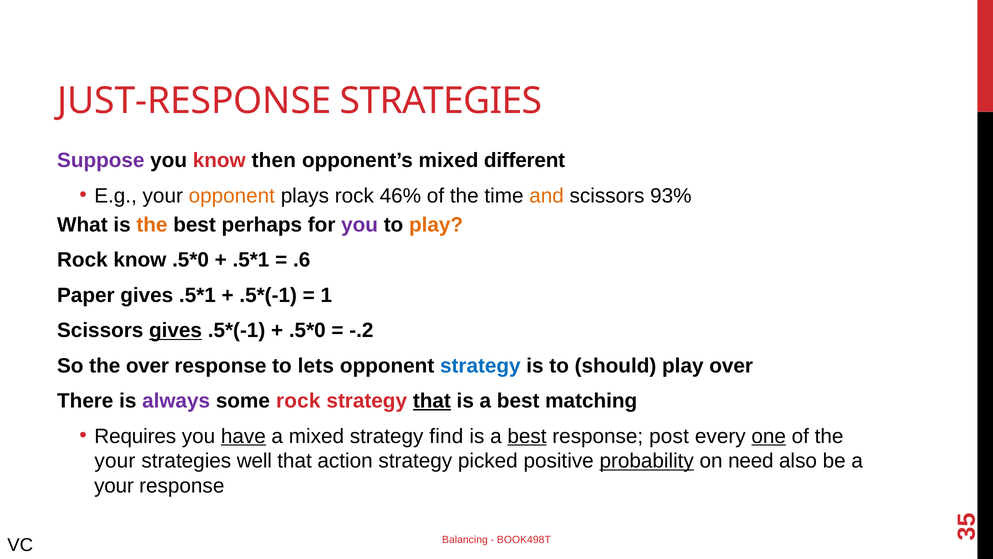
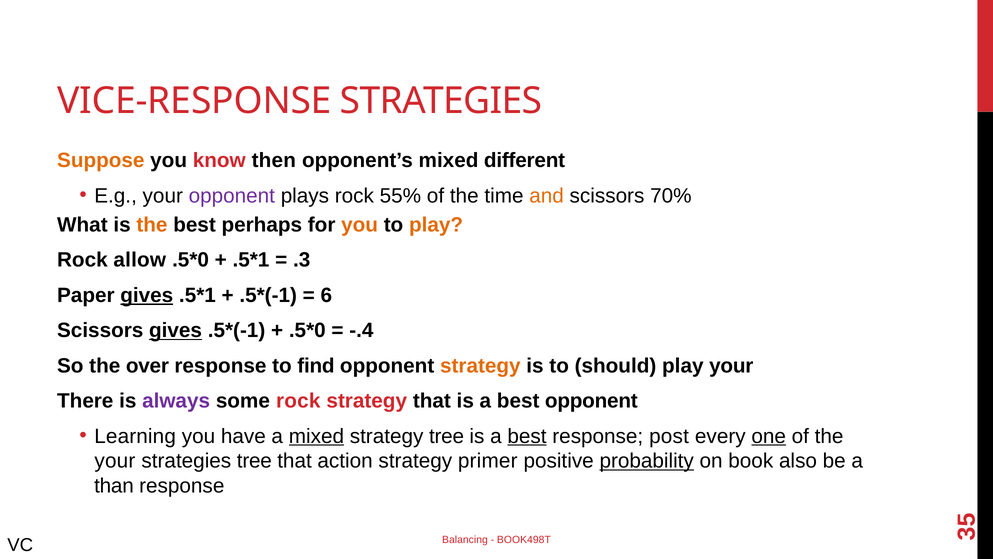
JUST-RESPONSE: JUST-RESPONSE -> VICE-RESPONSE (194, 101)
Suppose colour: purple -> orange (101, 160)
opponent colour: orange -> purple (232, 196)
46%: 46% -> 55% (400, 196)
93%: 93% -> 70% (671, 196)
you colour: purple -> orange (360, 225)
Rock know: know -> allow (140, 260)
.6: .6 -> .3 (302, 260)
gives underline: none -> present (147, 295)
1: 1 -> 6 (326, 295)
-.2: -.2 -> -.4 (361, 330)
lets: lets -> find (316, 365)
strategy colour: blue -> orange (480, 365)
play over: over -> your (731, 365)
that underline: present -> none (432, 401)
best matching: matching -> opponent (591, 401)
Requires: Requires -> Learning (135, 436)
have underline: present -> none (243, 436)
mixed underline: none -> present (316, 436)
strategy find: find -> tree (447, 436)
strategies well: well -> tree (254, 461)
picked: picked -> primer (488, 461)
need: need -> book (751, 461)
your: your -> than (114, 486)
